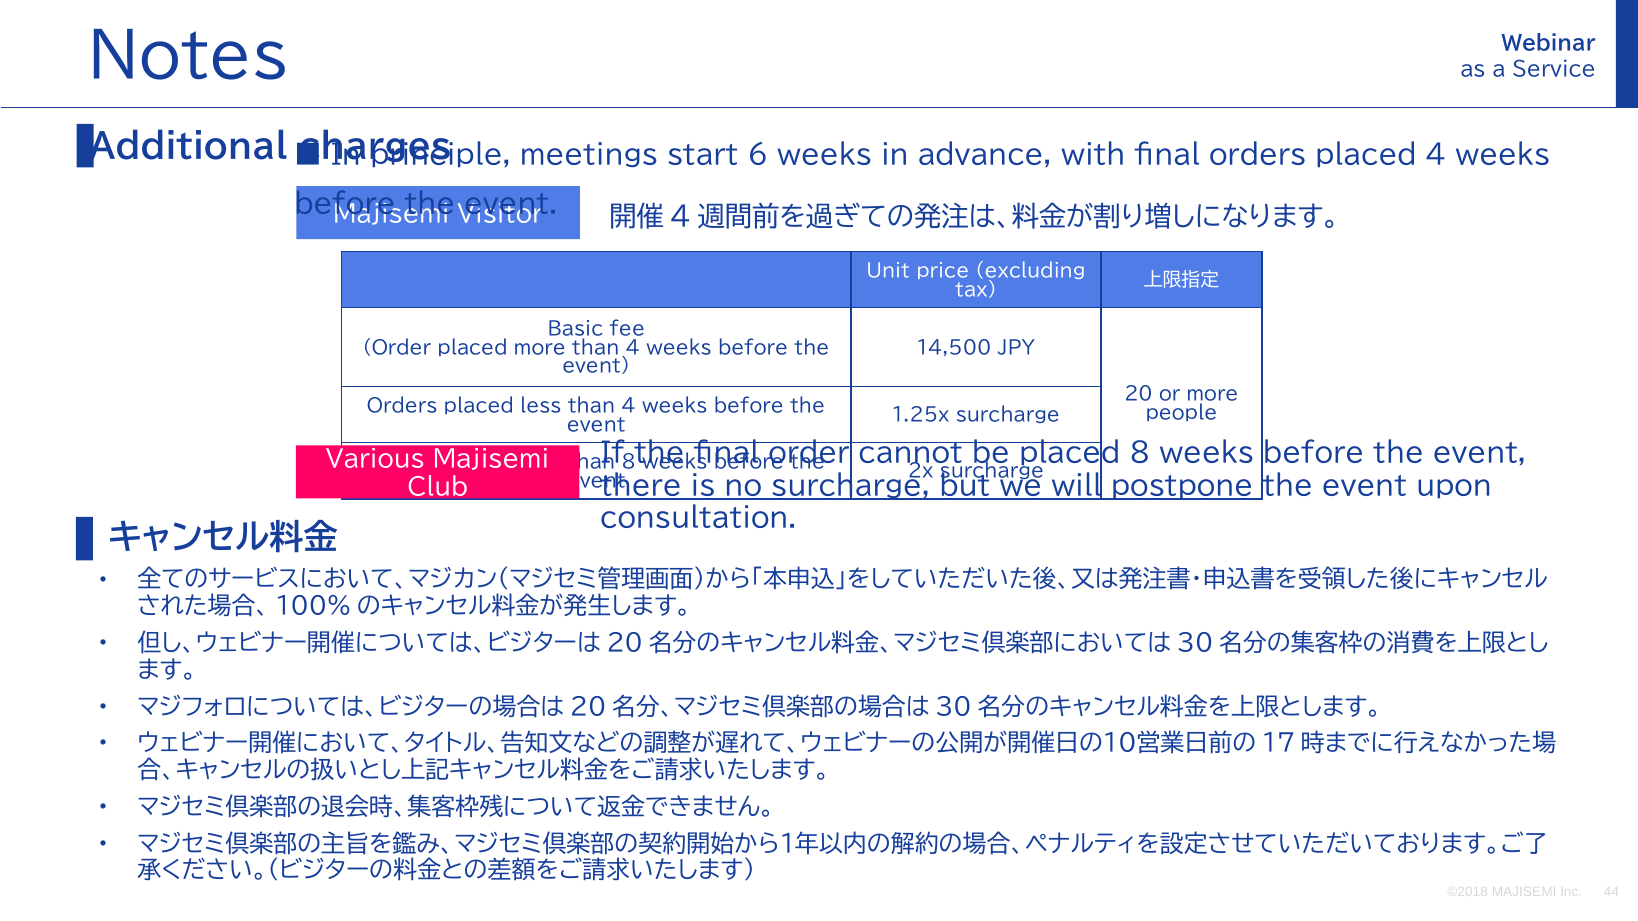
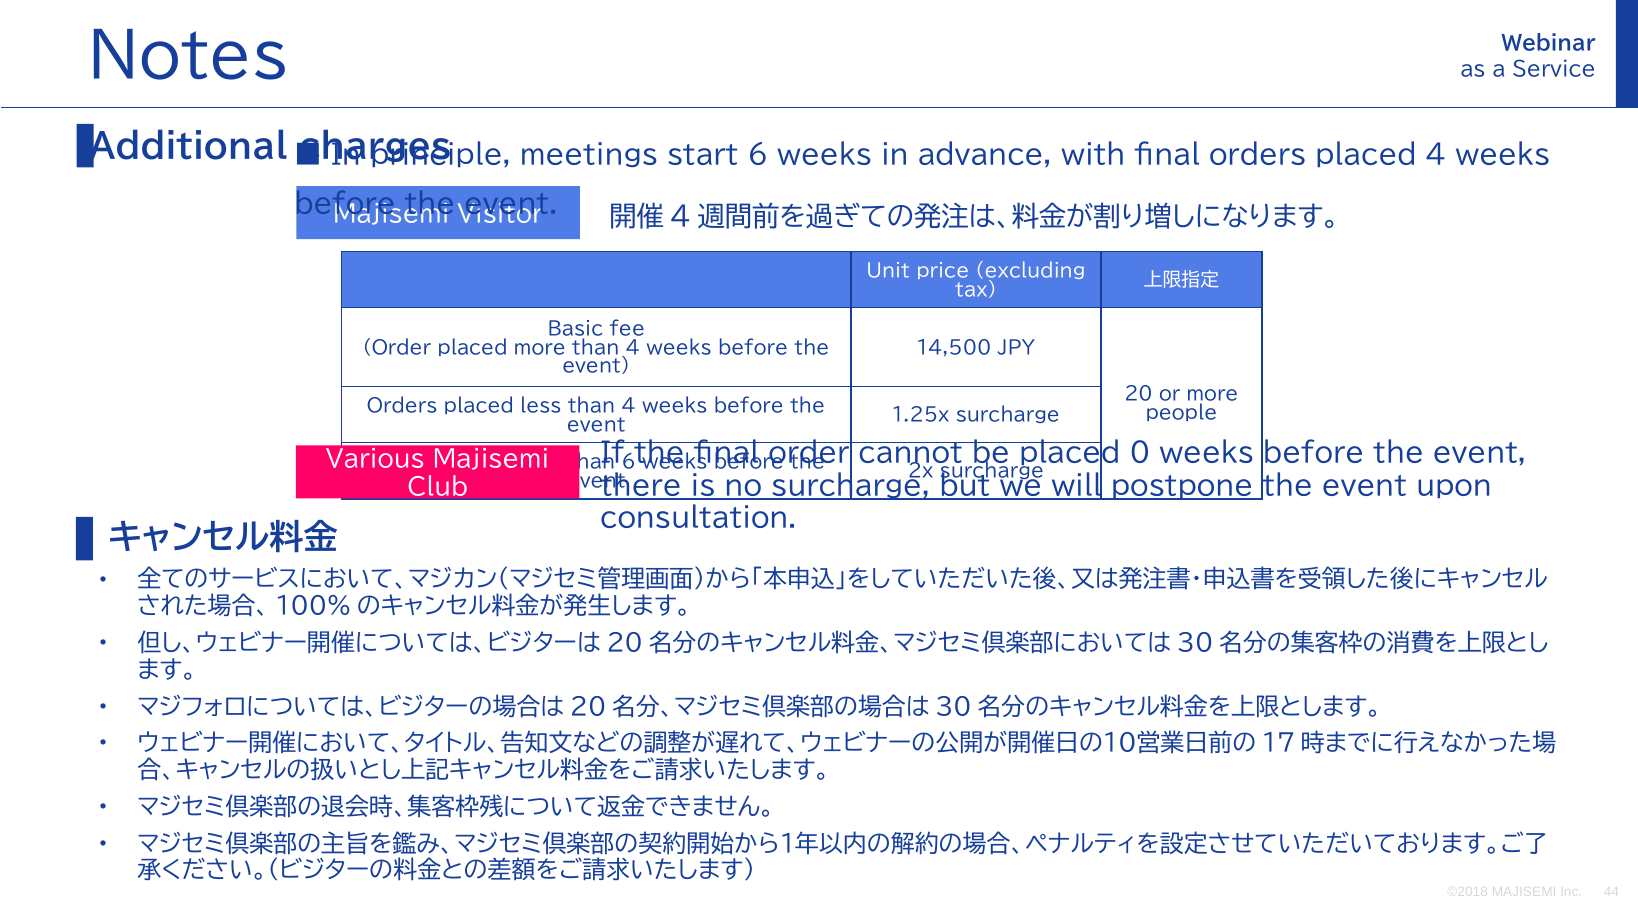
placed 8: 8 -> 0 (1140, 454)
8: 8 -> 6 (629, 462)
